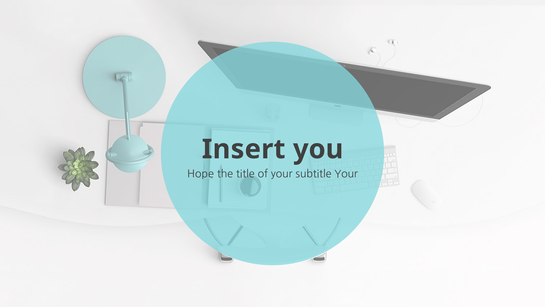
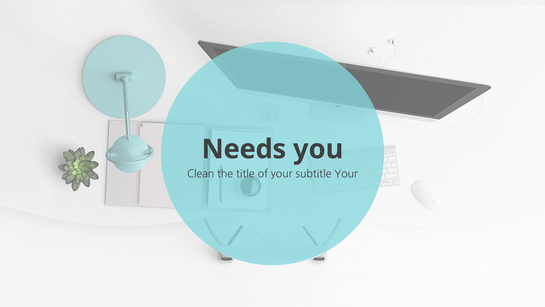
Insert: Insert -> Needs (244, 149)
Hope: Hope -> Clean (201, 174)
